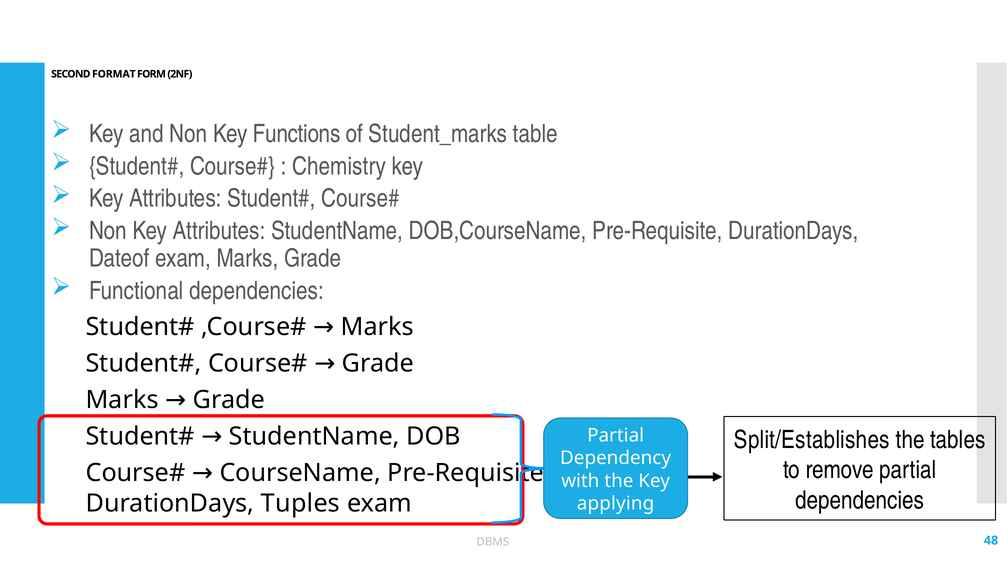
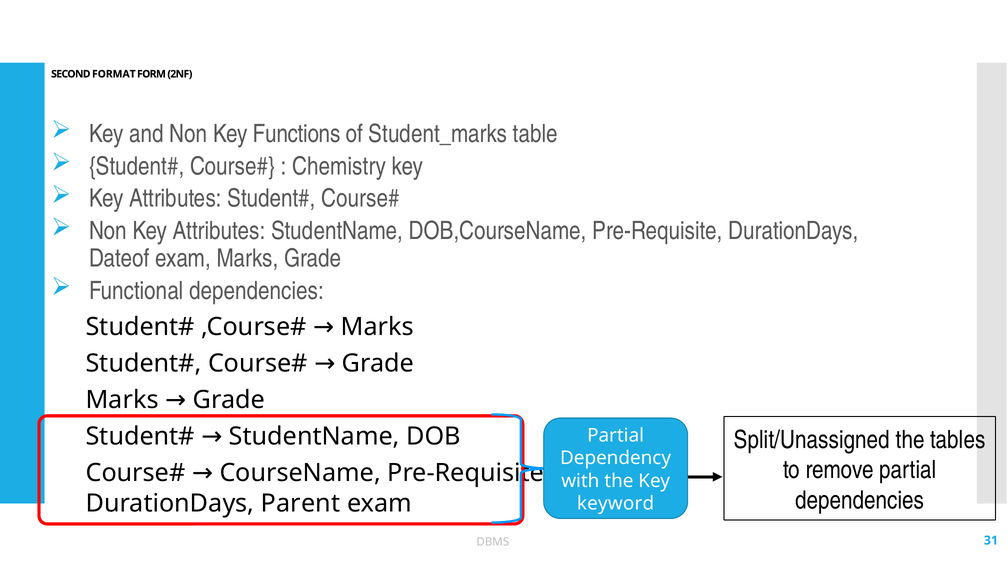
Split/Establishes: Split/Establishes -> Split/Unassigned (812, 440)
Tuples: Tuples -> Parent (301, 503)
applying: applying -> keyword (616, 504)
48: 48 -> 31 (991, 540)
